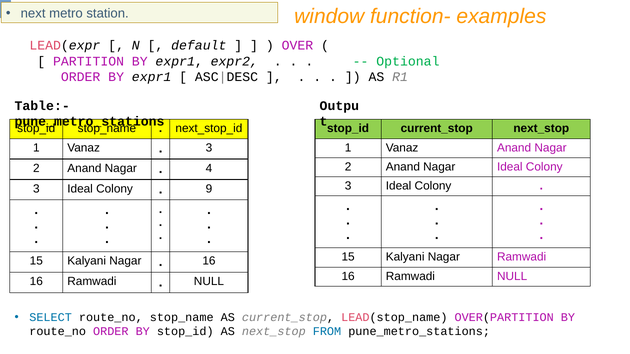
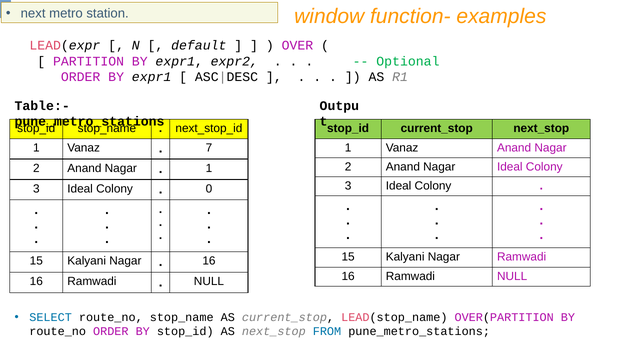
3: 3 -> 7 (209, 148)
4: 4 -> 1 (209, 168)
9: 9 -> 0 (209, 189)
